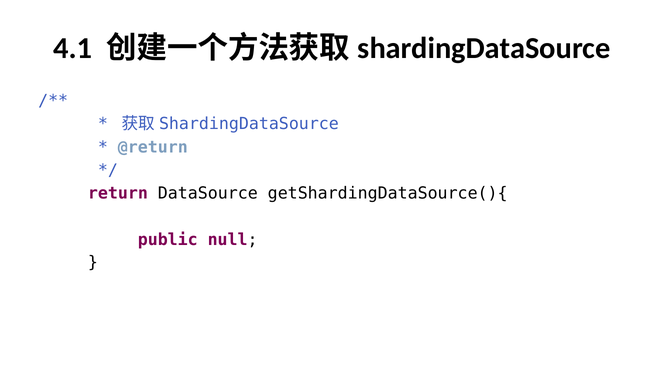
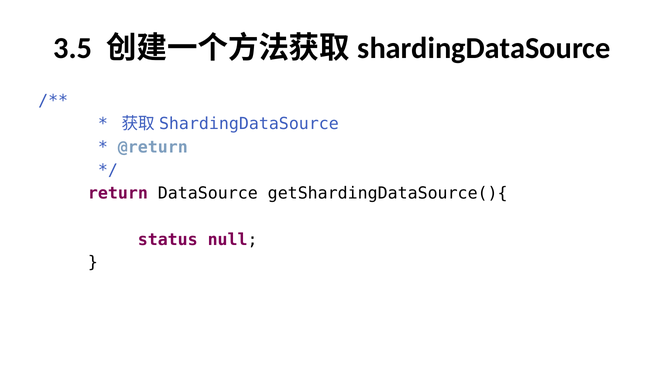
4.1: 4.1 -> 3.5 (73, 48)
public: public -> status (168, 240)
